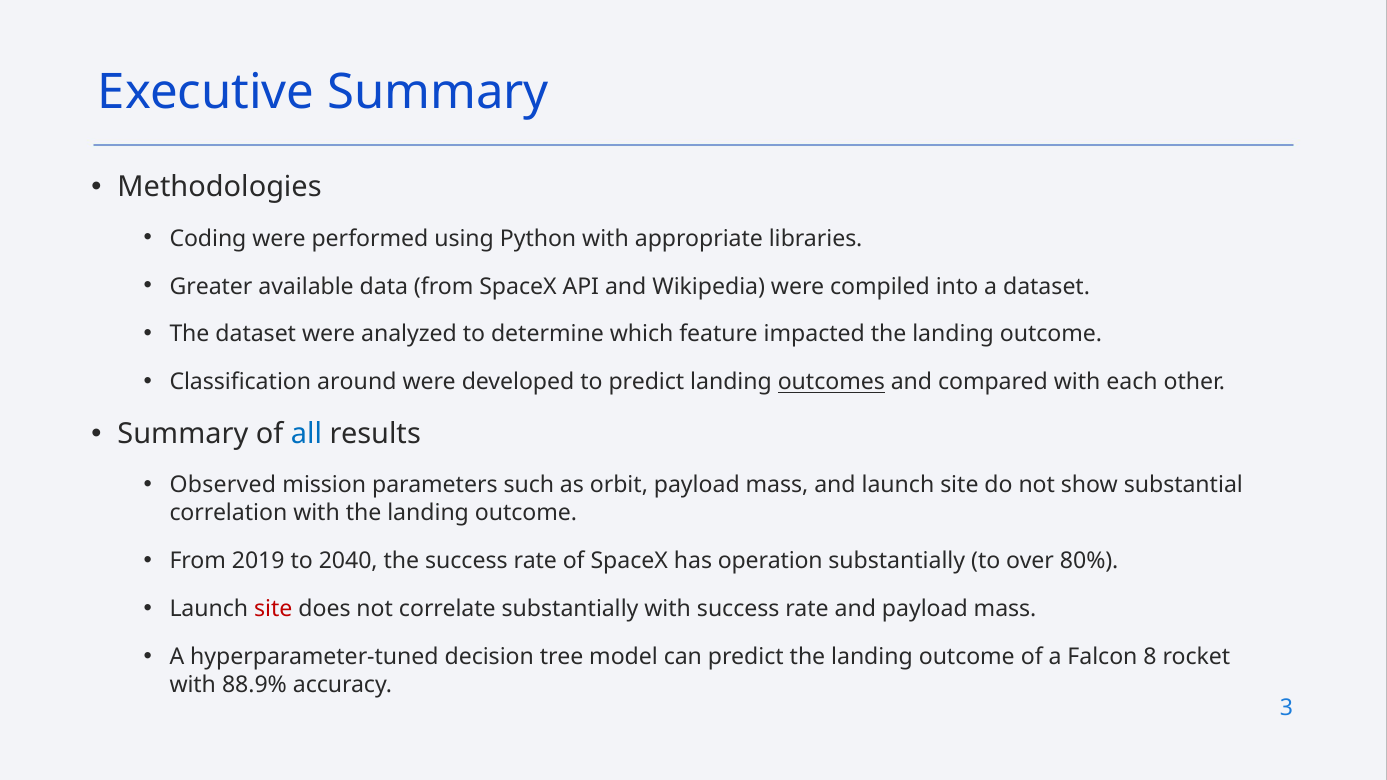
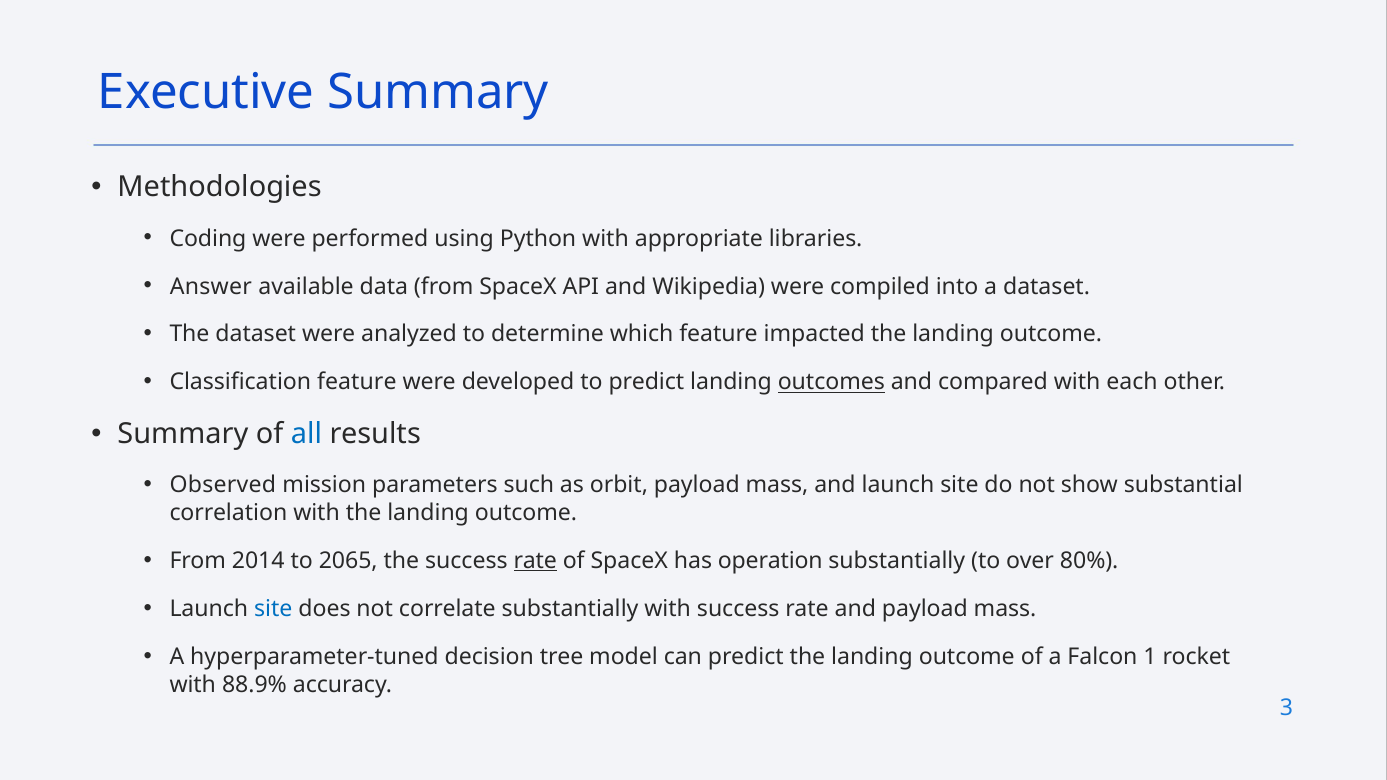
Greater: Greater -> Answer (211, 286)
Classification around: around -> feature (357, 382)
2019: 2019 -> 2014 (258, 561)
2040: 2040 -> 2065 (348, 561)
rate underline: none -> present (535, 561)
site colour: red -> blue (273, 609)
8: 8 -> 1 (1150, 657)
